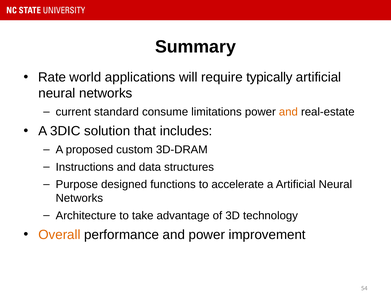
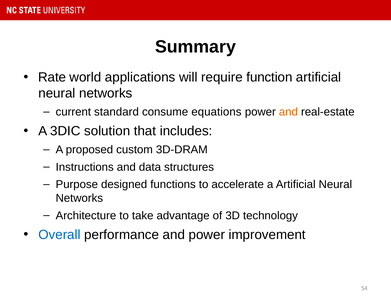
typically: typically -> function (269, 77)
limitations: limitations -> equations (216, 112)
Overall colour: orange -> blue (59, 235)
